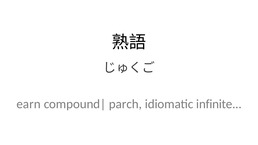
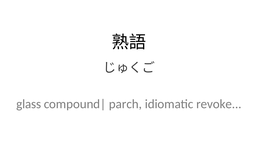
earn: earn -> glass (29, 104)
infinite: infinite -> revoke (219, 104)
